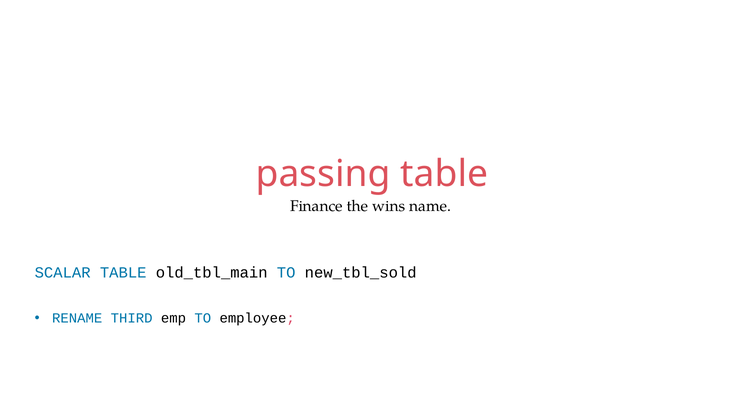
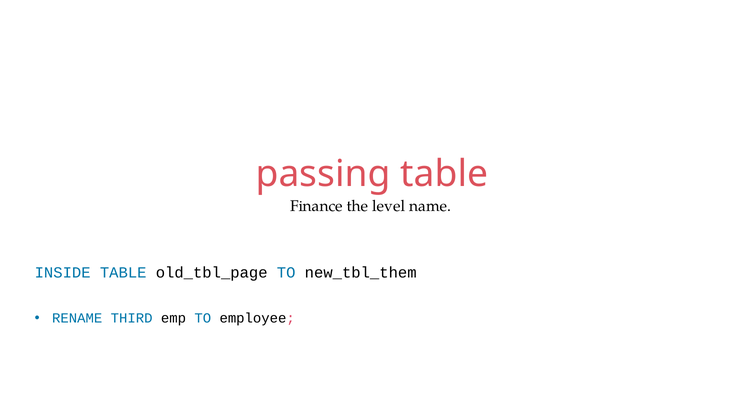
wins: wins -> level (389, 206)
SCALAR: SCALAR -> INSIDE (63, 273)
old_tbl_main: old_tbl_main -> old_tbl_page (212, 273)
new_tbl_sold: new_tbl_sold -> new_tbl_them (361, 273)
